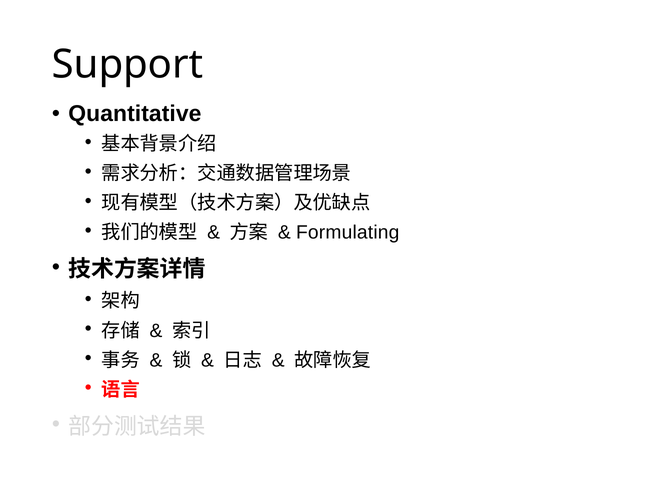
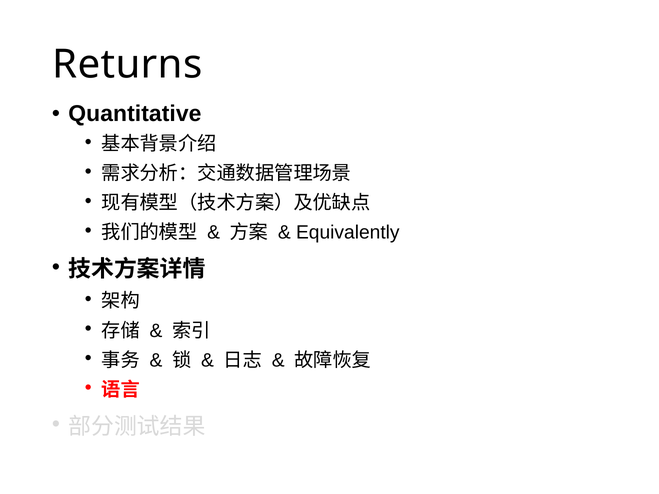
Support: Support -> Returns (127, 64)
Formulating: Formulating -> Equivalently (348, 233)
